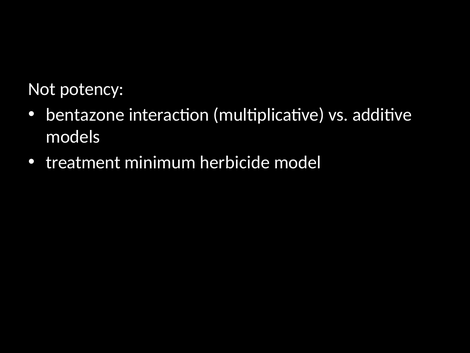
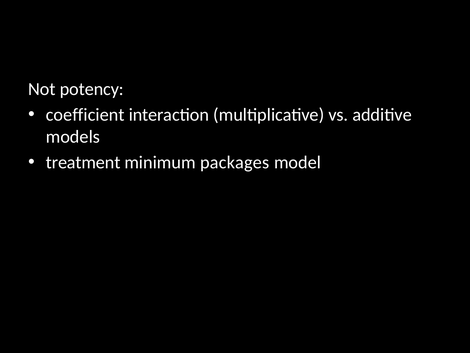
bentazone: bentazone -> coefficient (85, 115)
herbicide: herbicide -> packages (235, 162)
